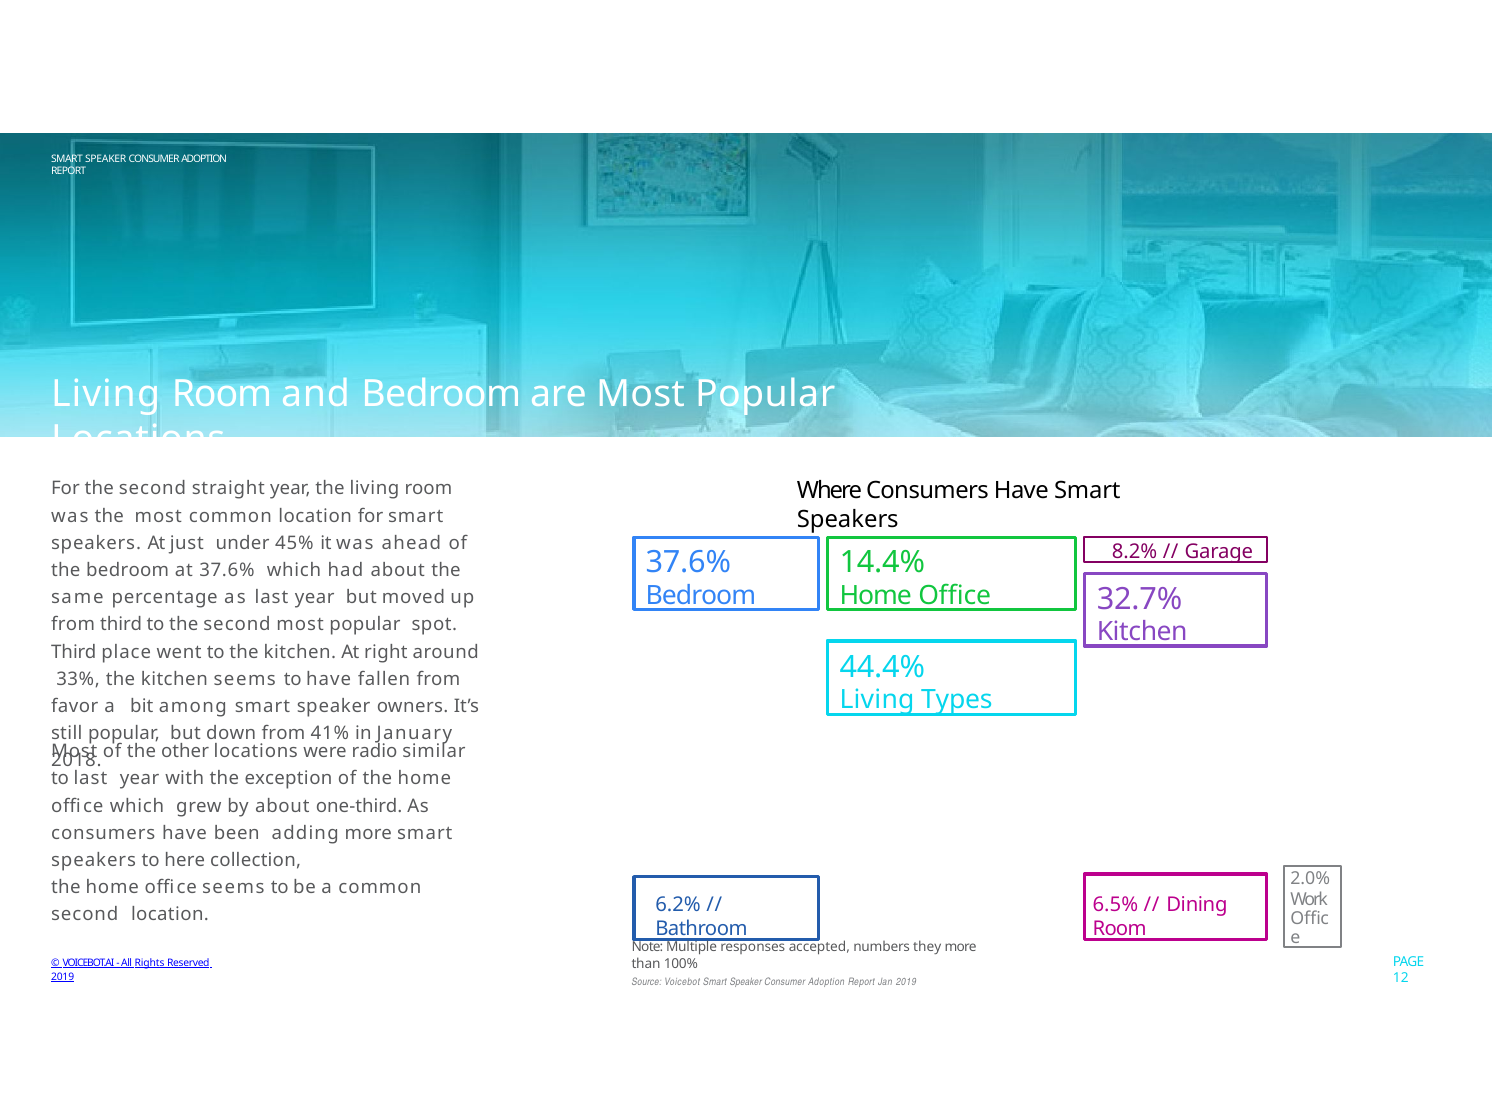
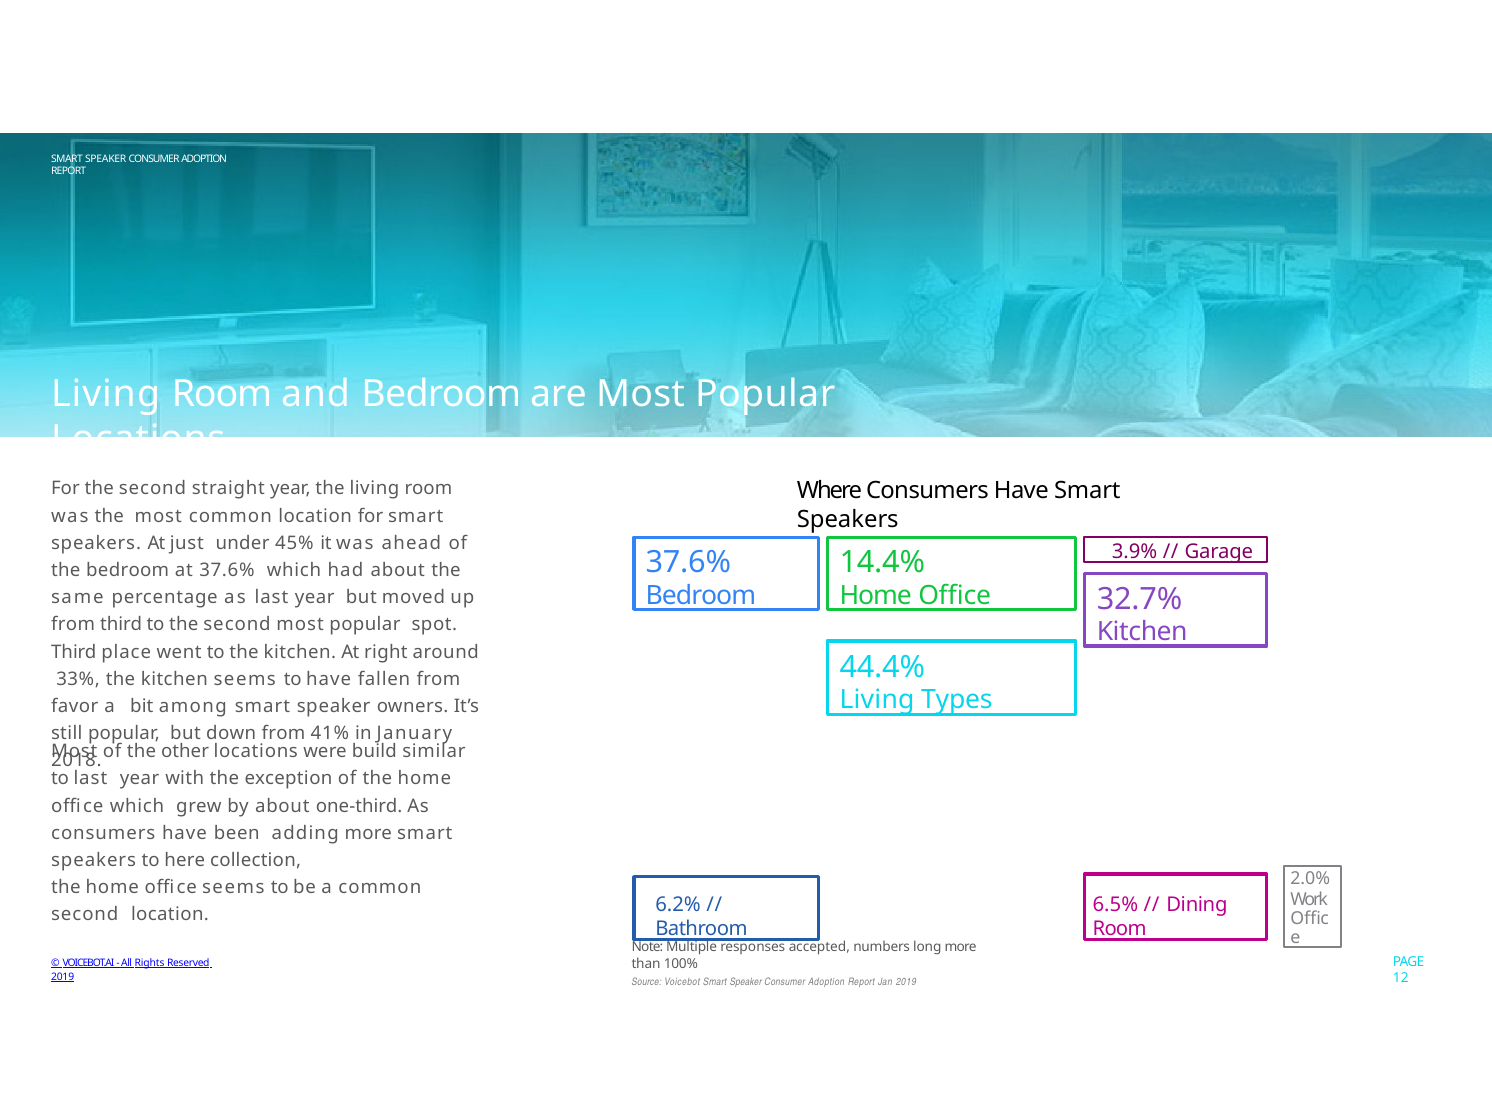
8.2%: 8.2% -> 3.9% (1135, 551)
radio: radio -> build (374, 751)
they: they -> long (927, 947)
